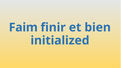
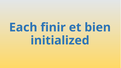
Faim: Faim -> Each (23, 27)
